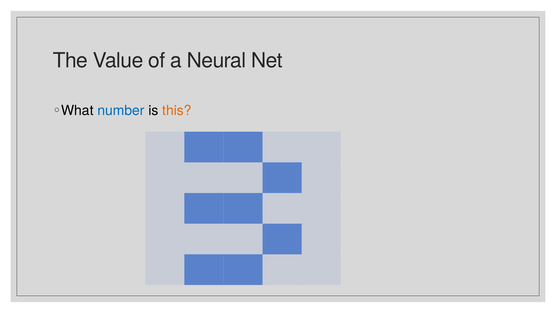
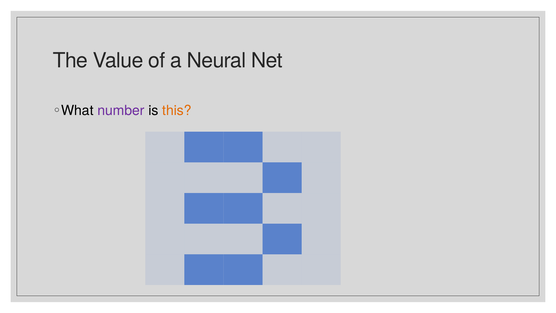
number colour: blue -> purple (121, 111)
